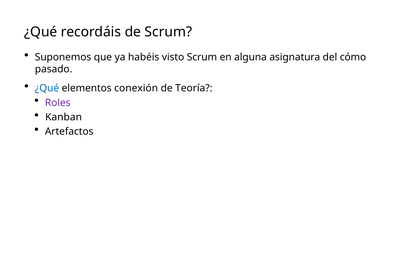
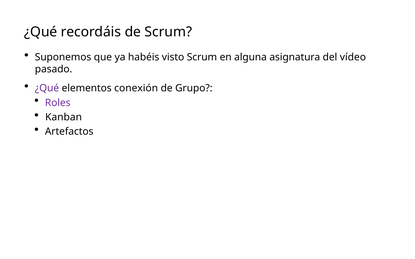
cómo: cómo -> vídeo (353, 57)
¿Qué colour: blue -> purple (47, 88)
Teoría: Teoría -> Grupo (194, 88)
